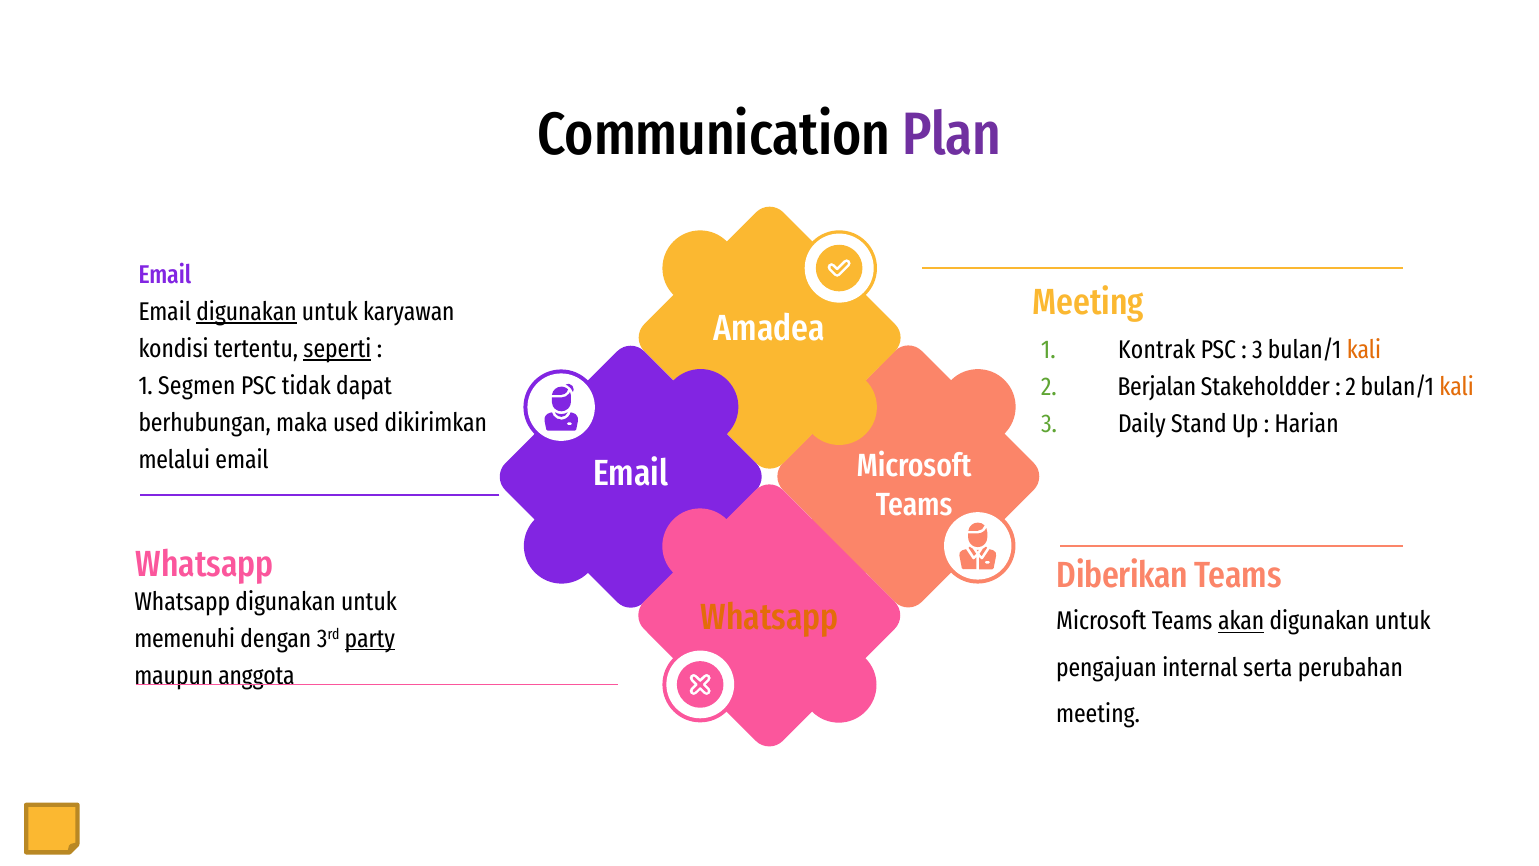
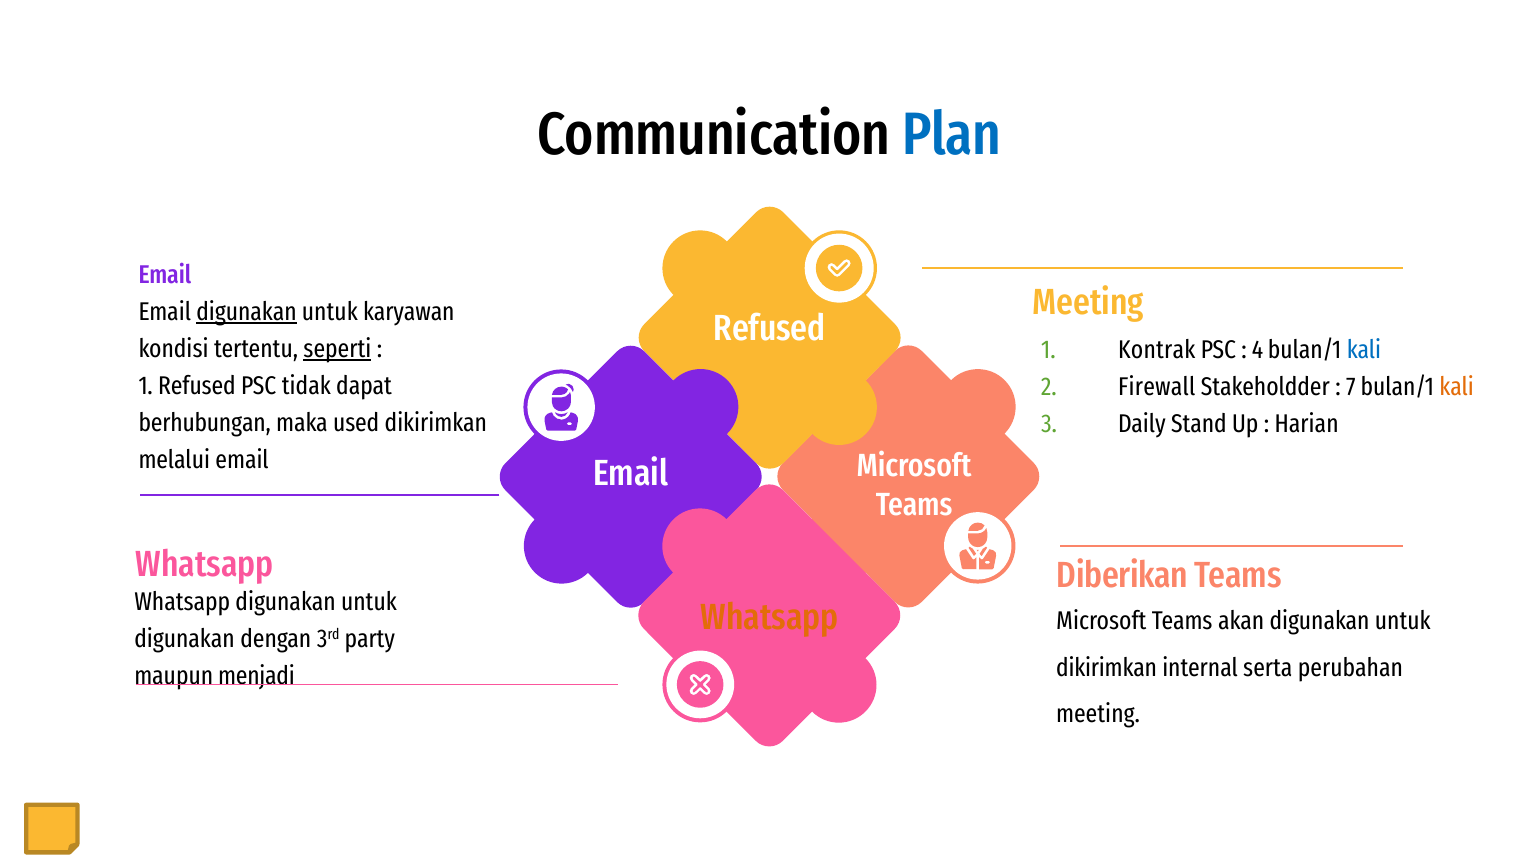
Plan colour: purple -> blue (952, 135)
Amadea: Amadea -> Refused (770, 328)
3: 3 -> 4 (1258, 350)
kali colour: orange -> blue (1364, 350)
1 Segmen: Segmen -> Refused (197, 386)
Berjalan: Berjalan -> Firewall (1157, 387)
2: 2 -> 7 (1351, 387)
akan underline: present -> none (1241, 621)
memenuhi: memenuhi -> digunakan (185, 638)
party underline: present -> none (370, 638)
pengajuan: pengajuan -> dikirimkan (1107, 667)
anggota: anggota -> menjadi (257, 675)
